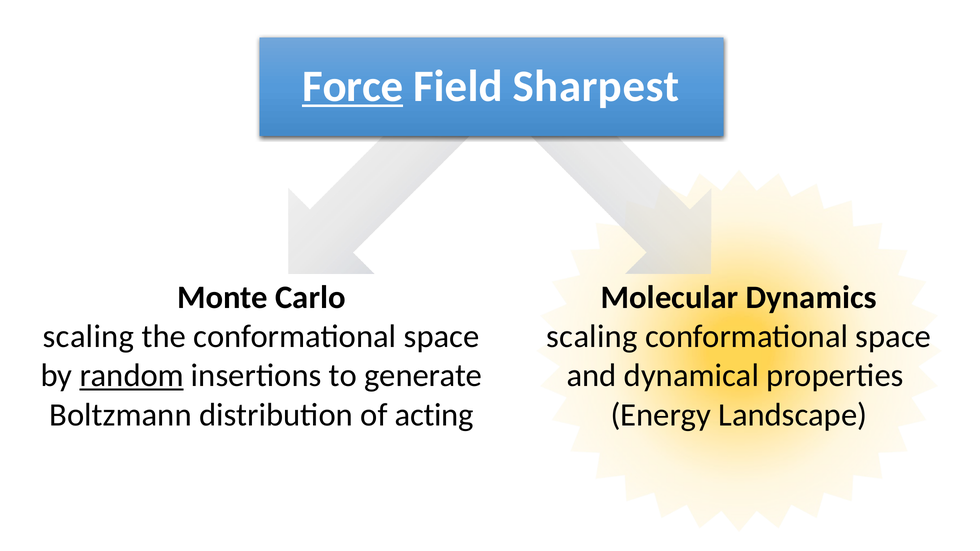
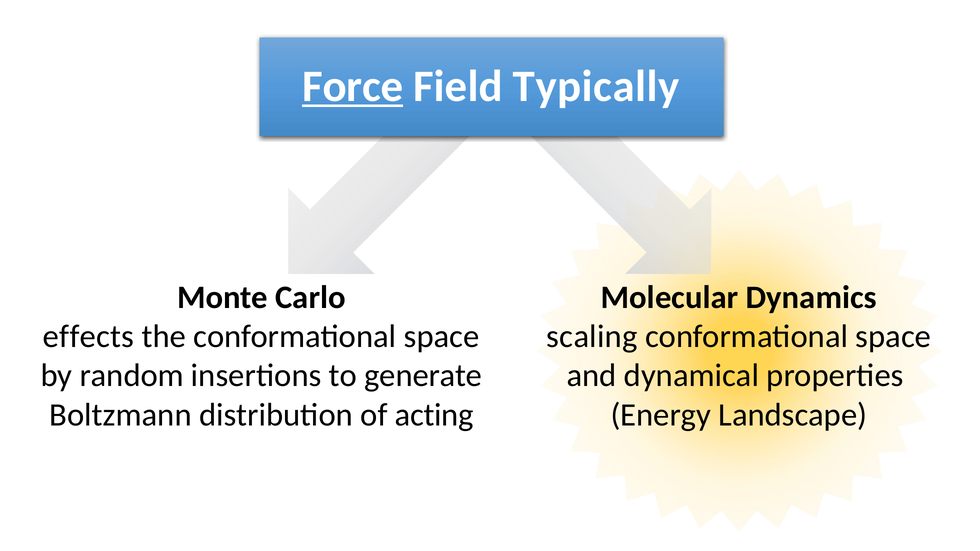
Sharpest: Sharpest -> Typically (596, 86)
scaling: scaling -> effects (89, 337)
random underline: present -> none (132, 376)
